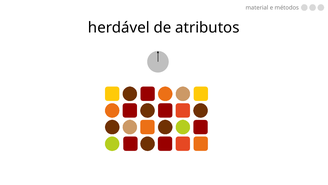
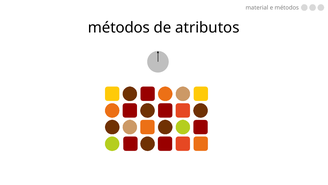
herdável: herdável -> métodos (119, 28)
